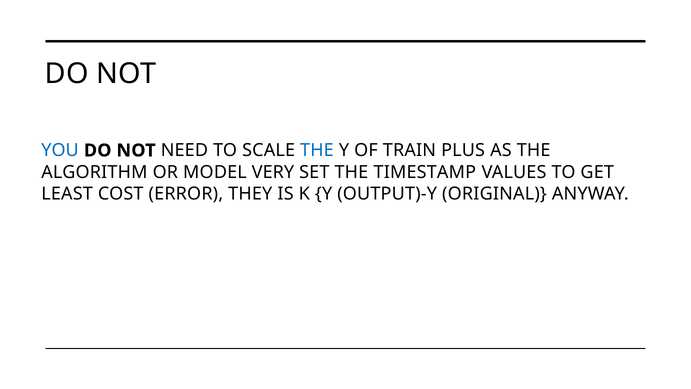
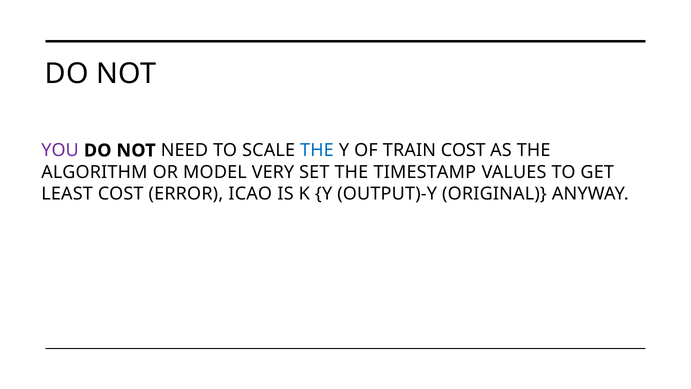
YOU colour: blue -> purple (60, 150)
TRAIN PLUS: PLUS -> COST (463, 150)
THEY: THEY -> ICAO (250, 194)
